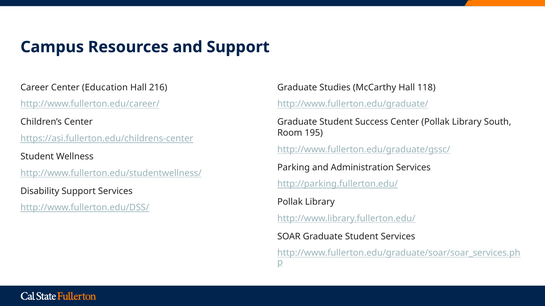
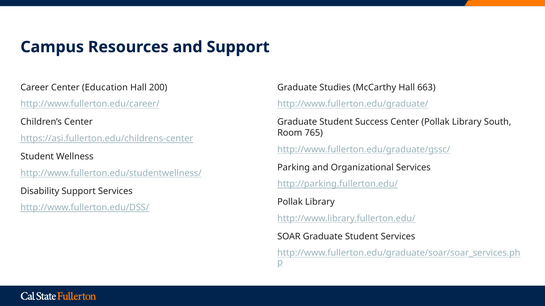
216: 216 -> 200 (158, 88)
118: 118 -> 663 (426, 88)
195: 195 -> 765 (314, 133)
Administration: Administration -> Organizational (362, 168)
